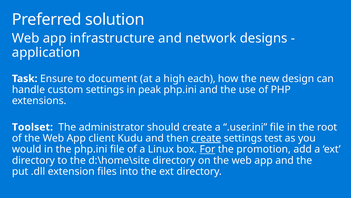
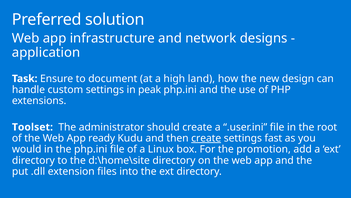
each: each -> land (201, 78)
client: client -> ready (102, 138)
test: test -> fast (273, 138)
For underline: present -> none (207, 149)
